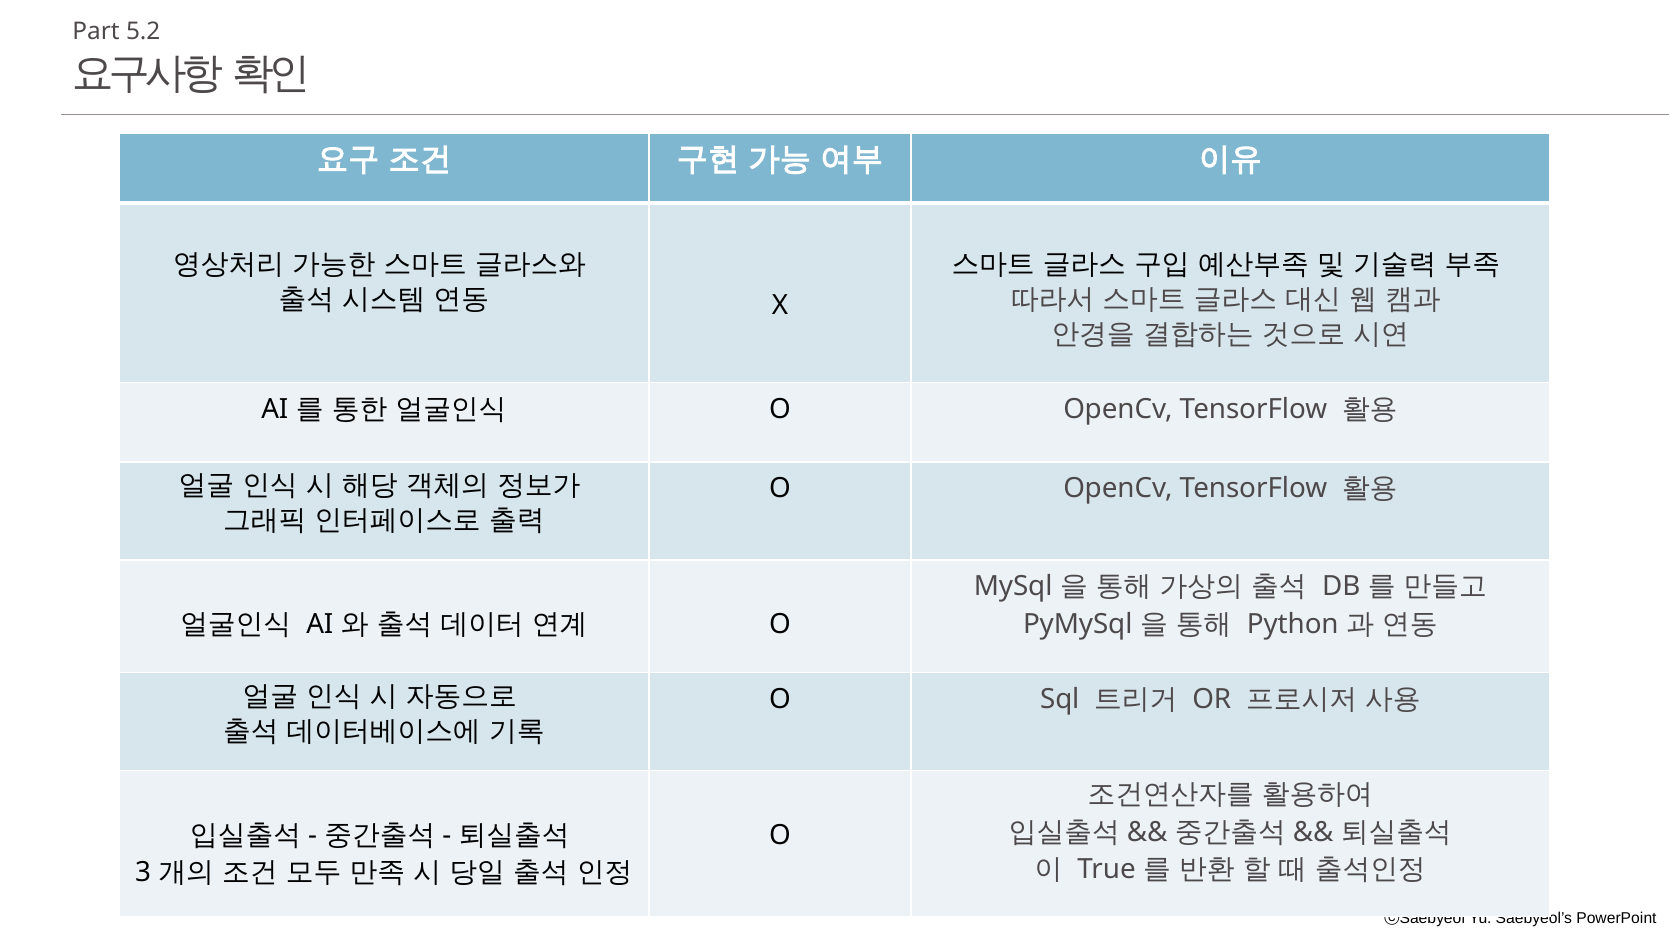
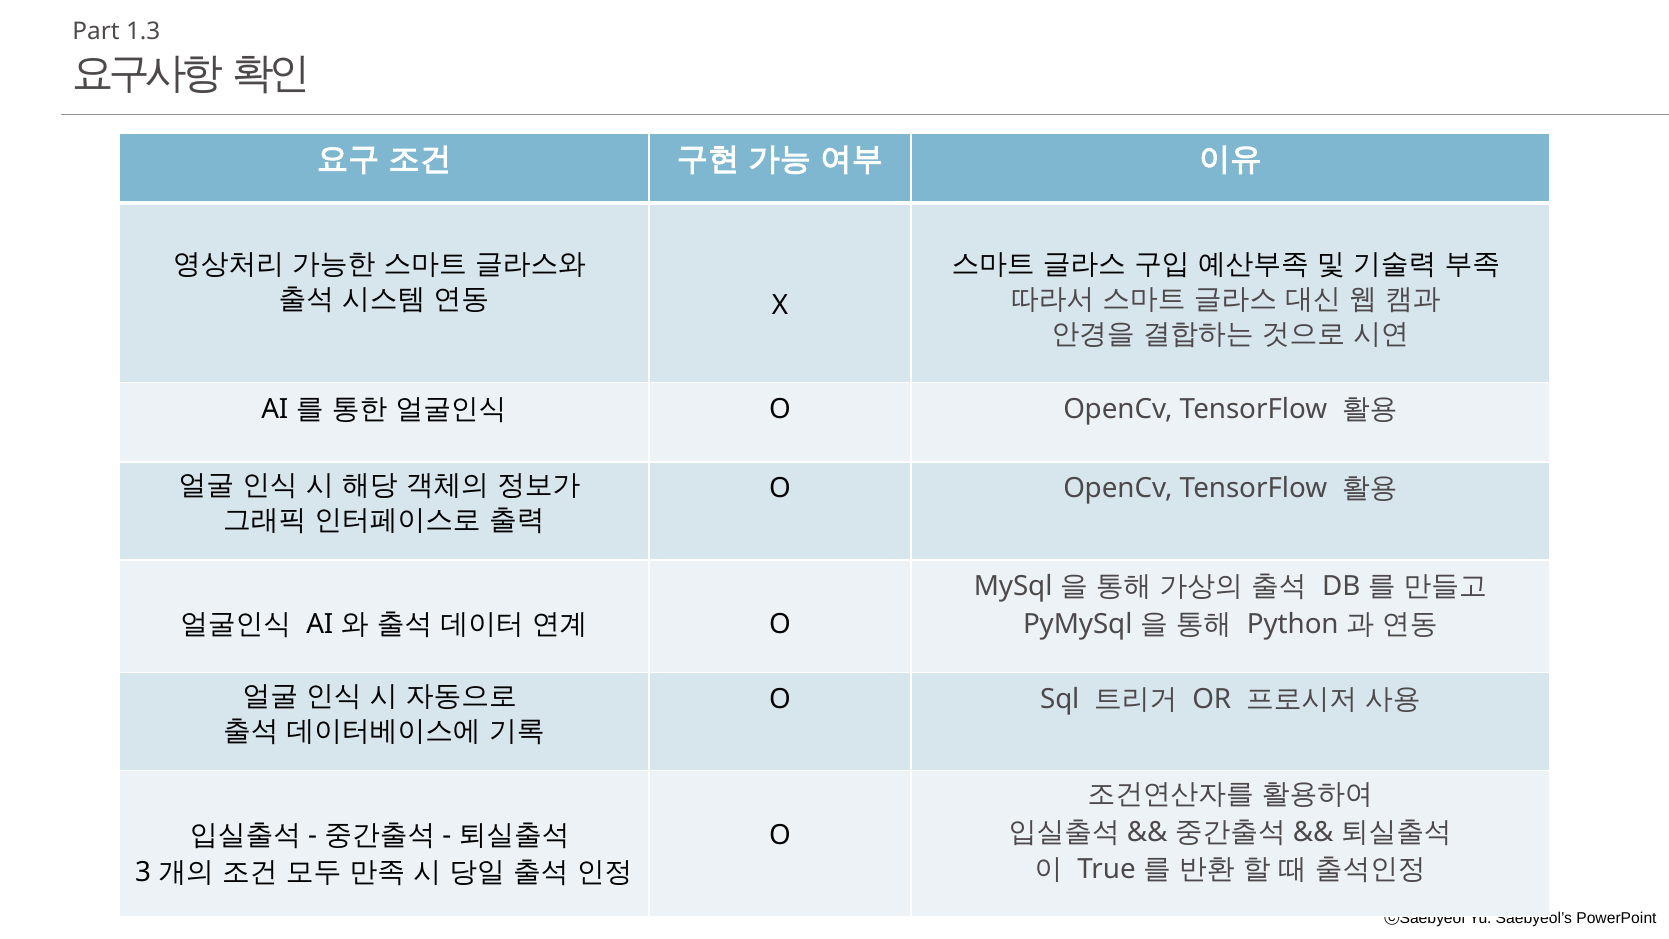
5.2: 5.2 -> 1.3 (143, 31)
